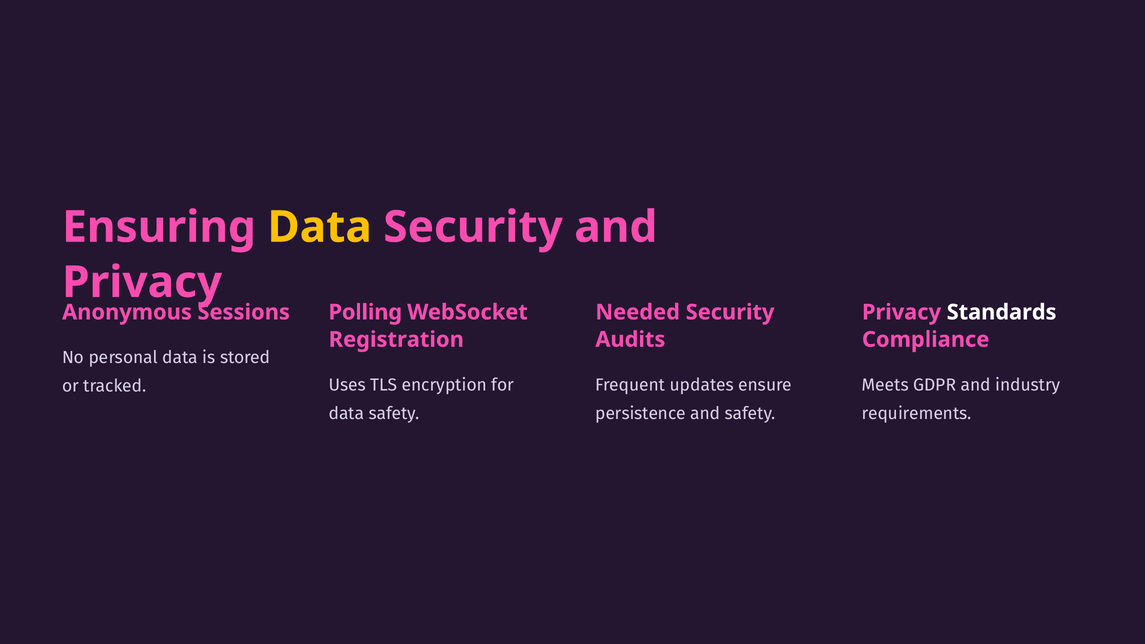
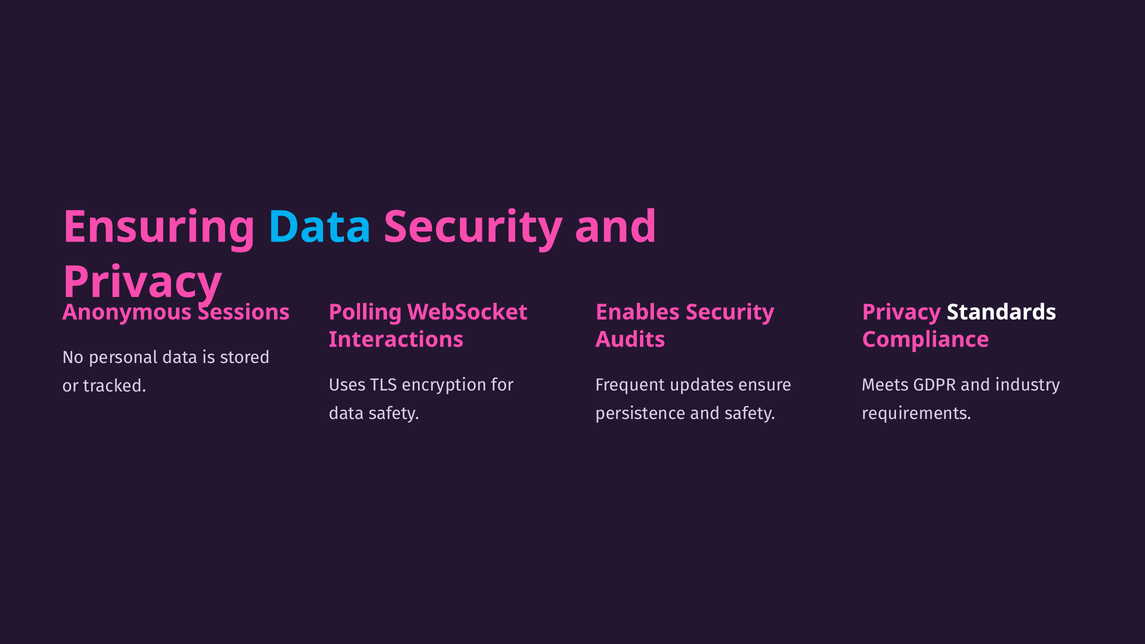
Data colour: yellow -> light blue (320, 227)
Needed: Needed -> Enables (638, 312)
Registration: Registration -> Interactions (396, 340)
